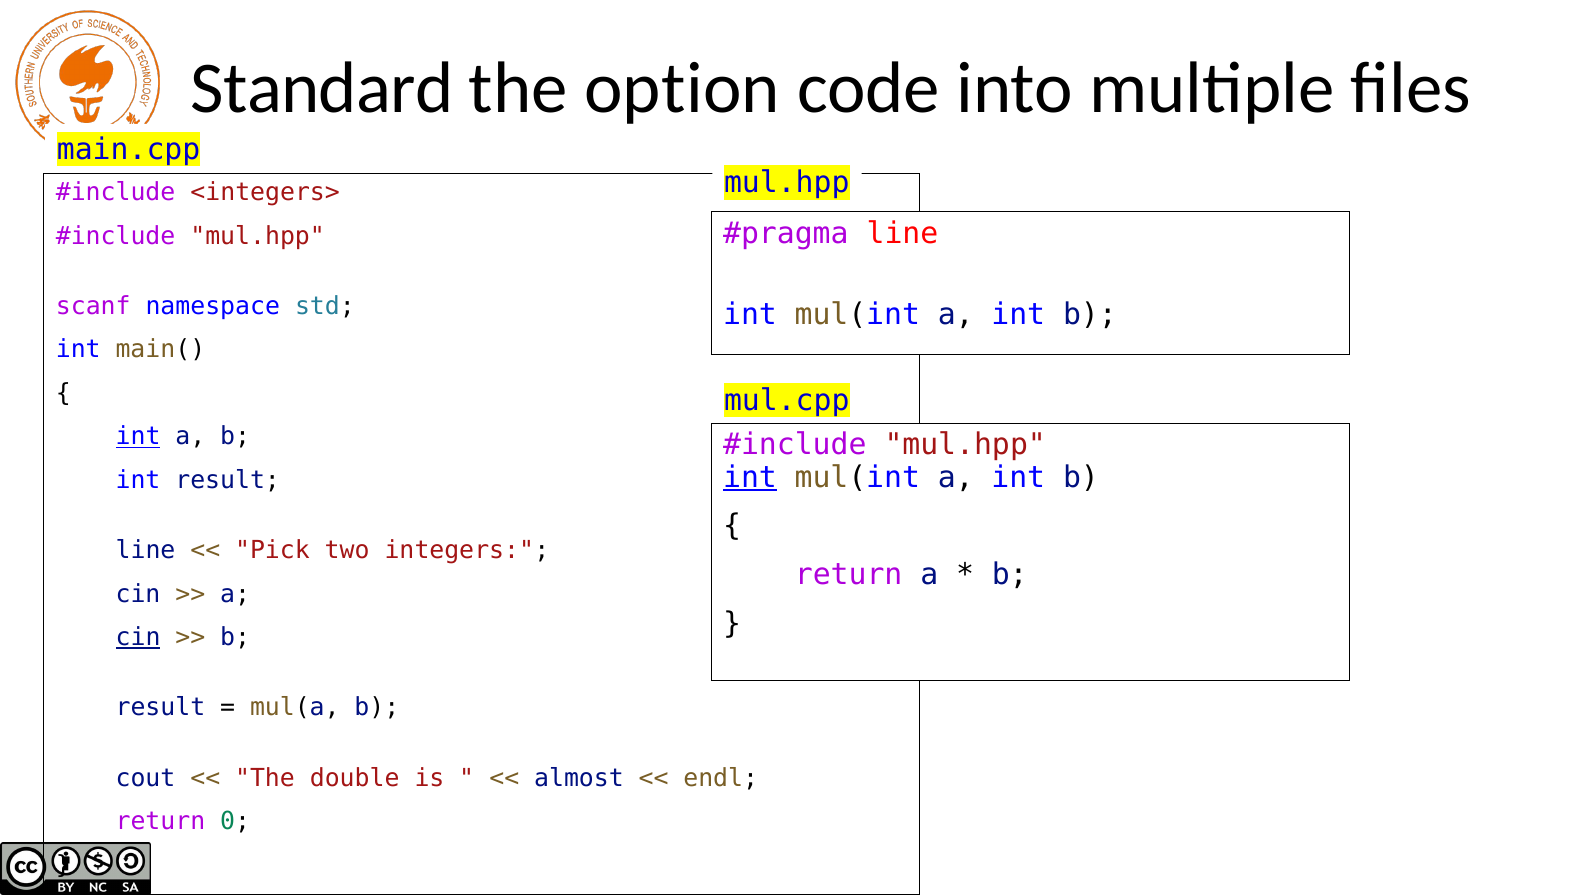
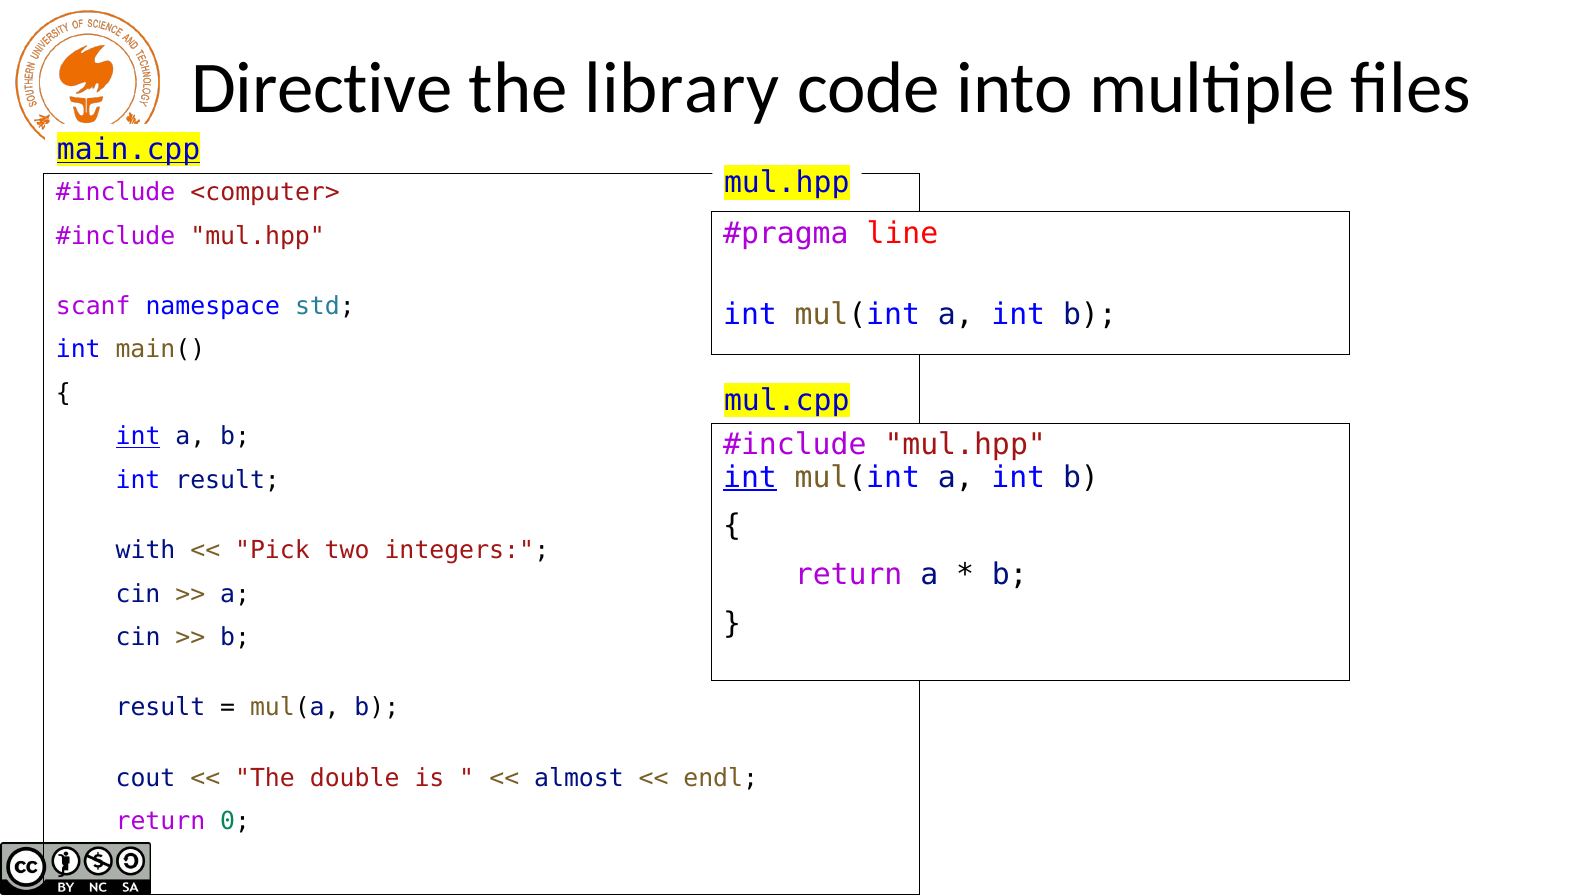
Standard: Standard -> Directive (322, 88)
option: option -> library (682, 88)
main.cpp underline: none -> present (129, 150)
<integers>: <integers> -> <computer> (265, 192)
line: line -> with (146, 550)
cin underline: present -> none (138, 637)
